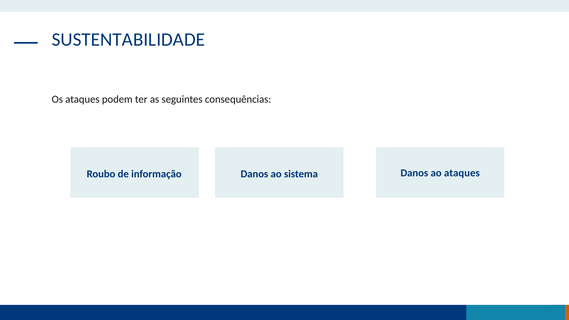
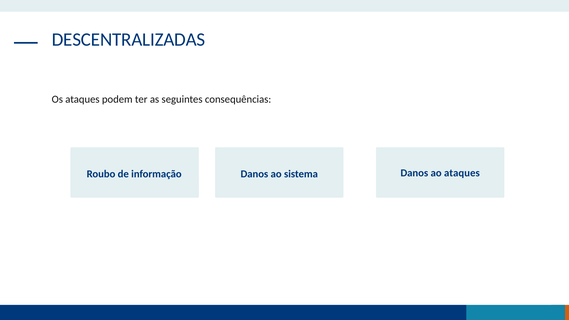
SUSTENTABILIDADE: SUSTENTABILIDADE -> DESCENTRALIZADAS (129, 40)
